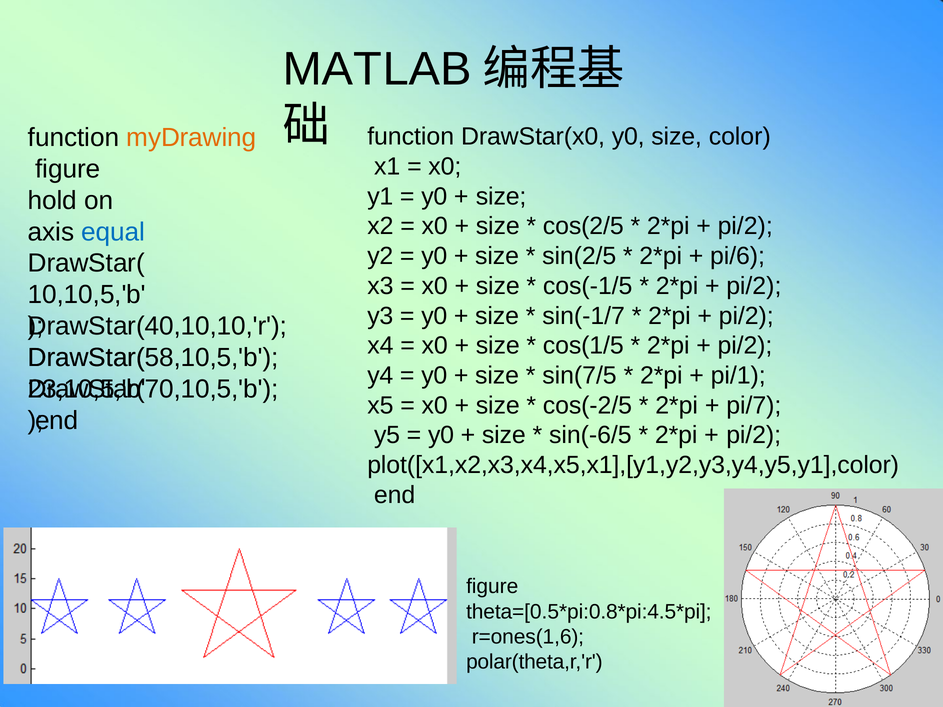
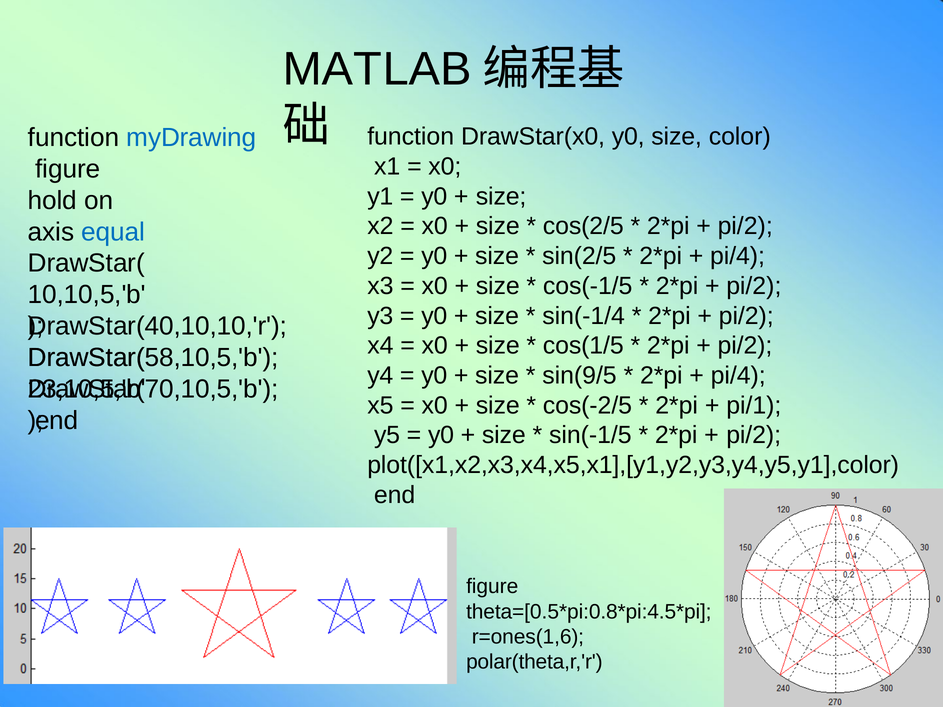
myDrawing colour: orange -> blue (191, 138)
pi/6: pi/6 -> pi/4 (737, 256)
sin(-1/7: sin(-1/7 -> sin(-1/4 (584, 316)
sin(7/5: sin(7/5 -> sin(9/5 (579, 376)
pi/1: pi/1 -> pi/4 (738, 376)
pi/7: pi/7 -> pi/1 (754, 406)
sin(-6/5: sin(-6/5 -> sin(-1/5 (590, 435)
